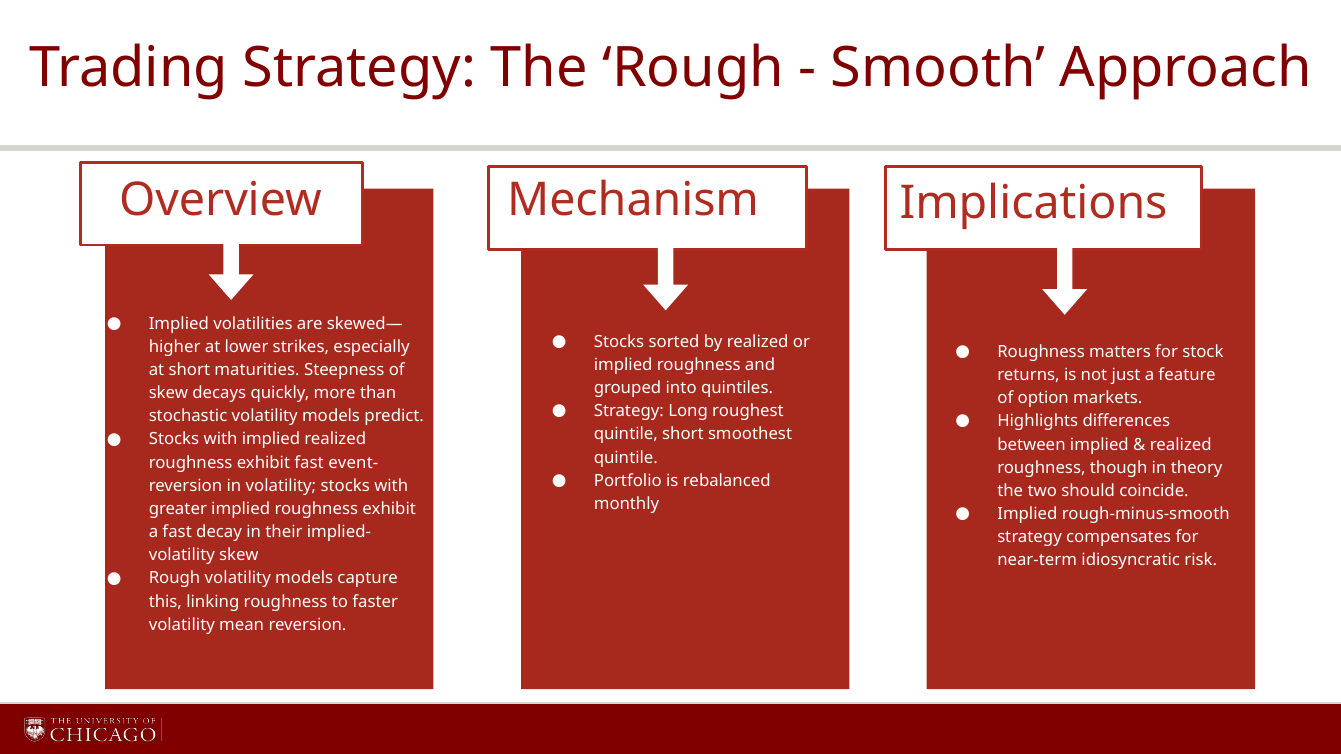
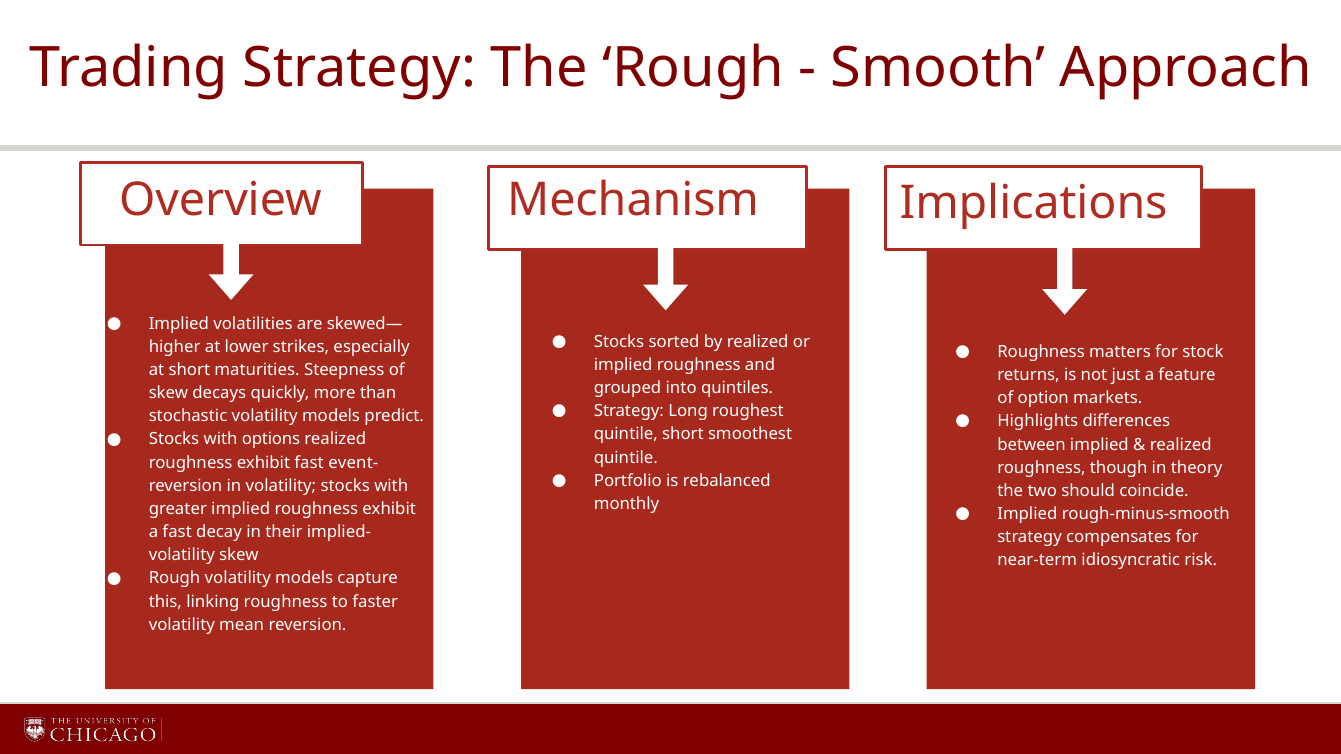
with implied: implied -> options (271, 440)
